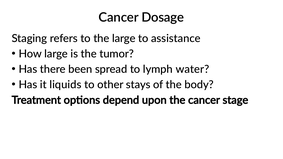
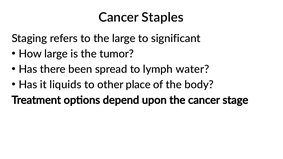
Dosage: Dosage -> Staples (163, 18)
assistance: assistance -> significant (176, 39)
stays: stays -> place (138, 85)
